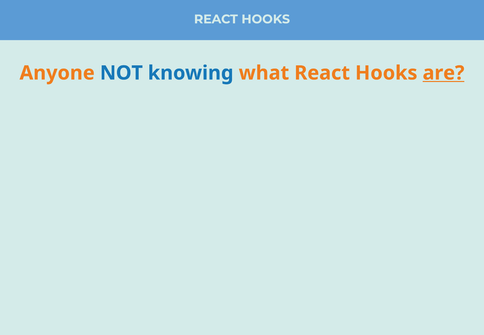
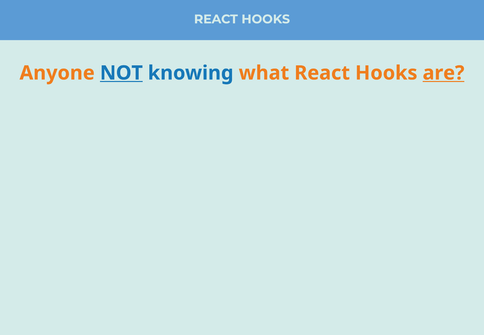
NOT underline: none -> present (121, 73)
